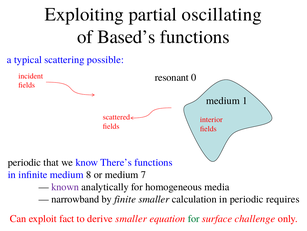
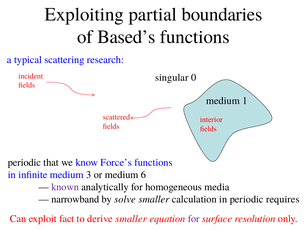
oscillating: oscillating -> boundaries (222, 14)
possible: possible -> research (105, 60)
resonant: resonant -> singular (172, 77)
There’s: There’s -> Force’s (116, 162)
8: 8 -> 3 (89, 174)
7: 7 -> 6 (144, 174)
finite: finite -> solve (125, 199)
for colour: green -> purple (194, 218)
challenge: challenge -> resolution (255, 218)
